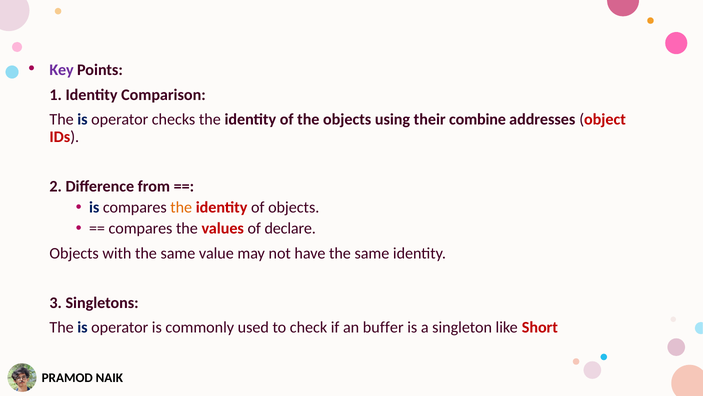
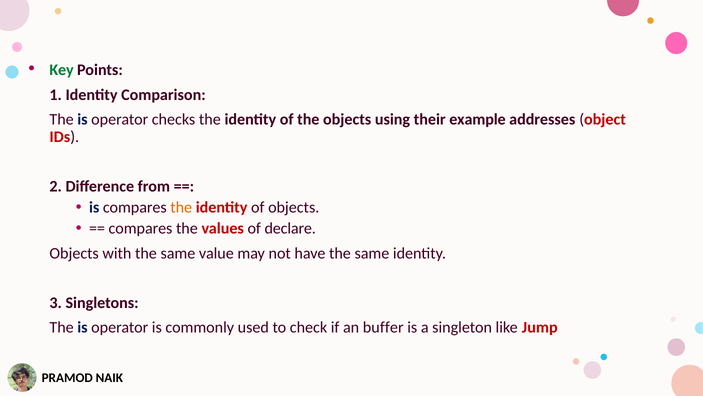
Key colour: purple -> green (62, 70)
combine: combine -> example (477, 119)
Short: Short -> Jump (540, 327)
